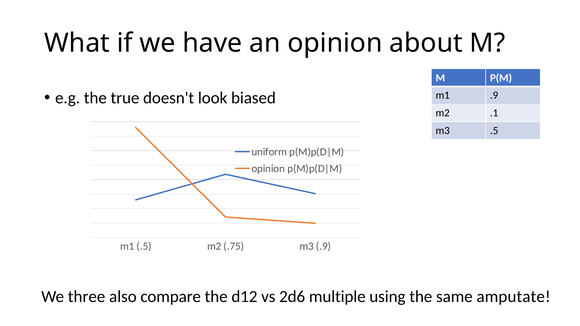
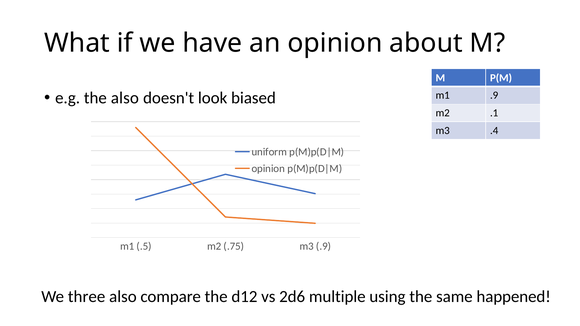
the true: true -> also (125, 98)
m3 .5: .5 -> .4 (494, 131)
amputate: amputate -> happened (514, 297)
